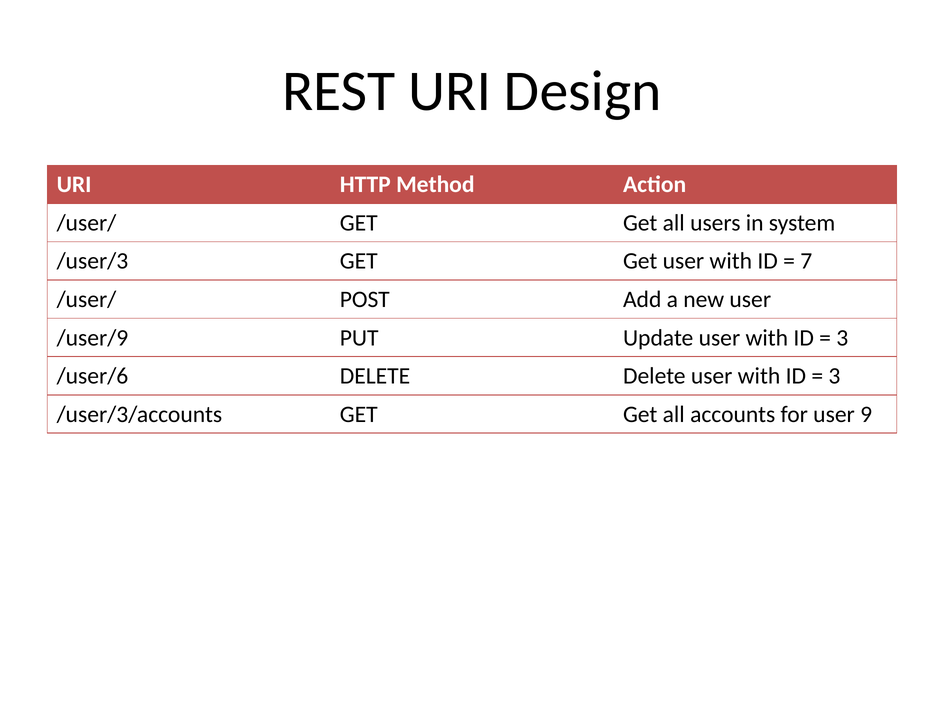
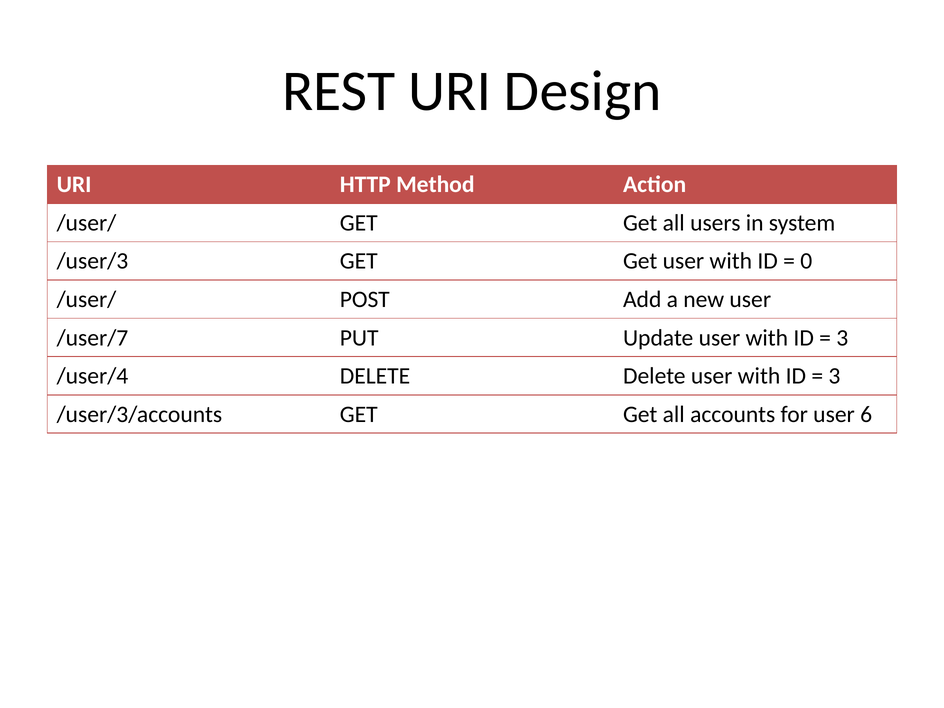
7: 7 -> 0 (806, 261)
/user/9: /user/9 -> /user/7 (92, 338)
/user/6: /user/6 -> /user/4 (92, 376)
9: 9 -> 6 (866, 414)
